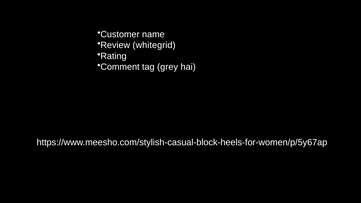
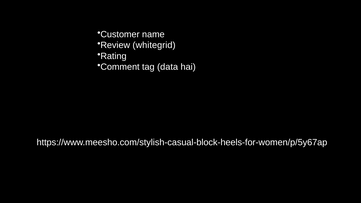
grey: grey -> data (168, 67)
